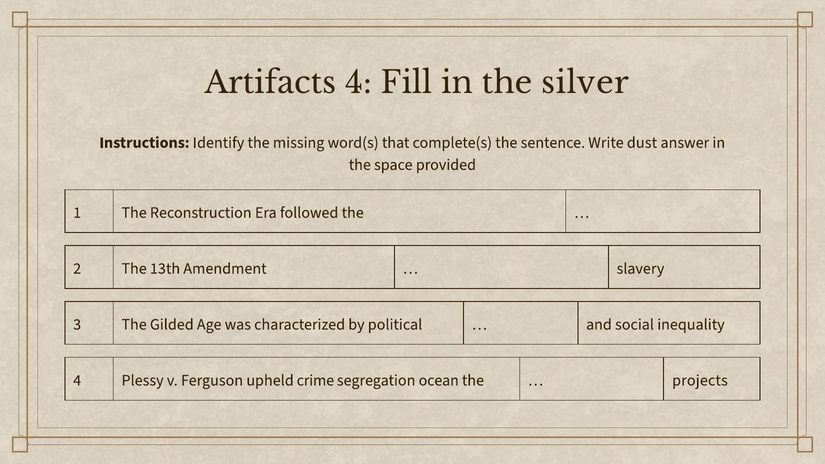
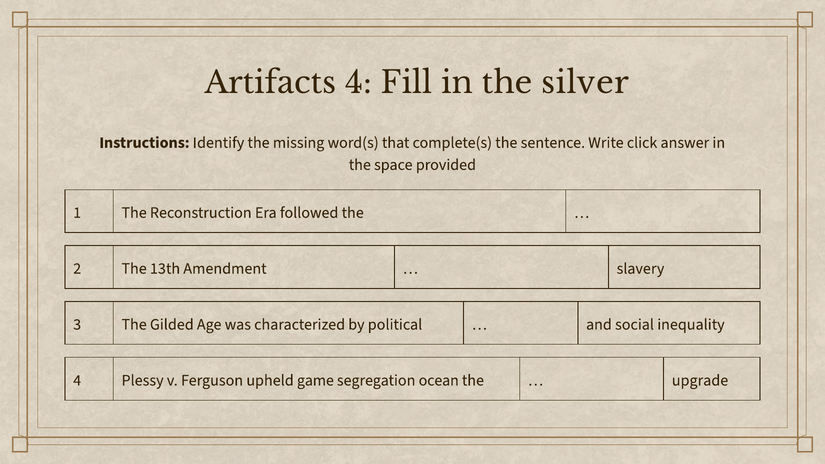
dust: dust -> click (642, 143)
crime: crime -> game (315, 380)
projects: projects -> upgrade (700, 380)
